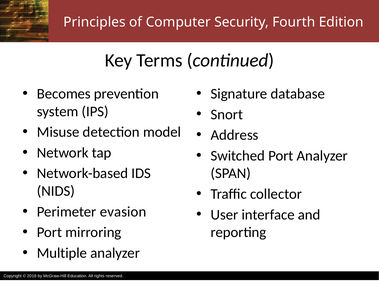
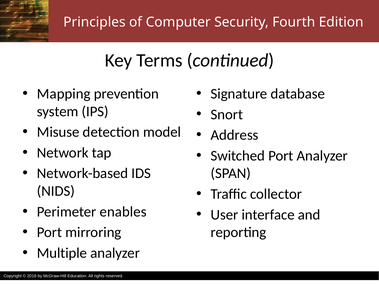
Becomes: Becomes -> Mapping (64, 94)
evasion: evasion -> enables (123, 212)
